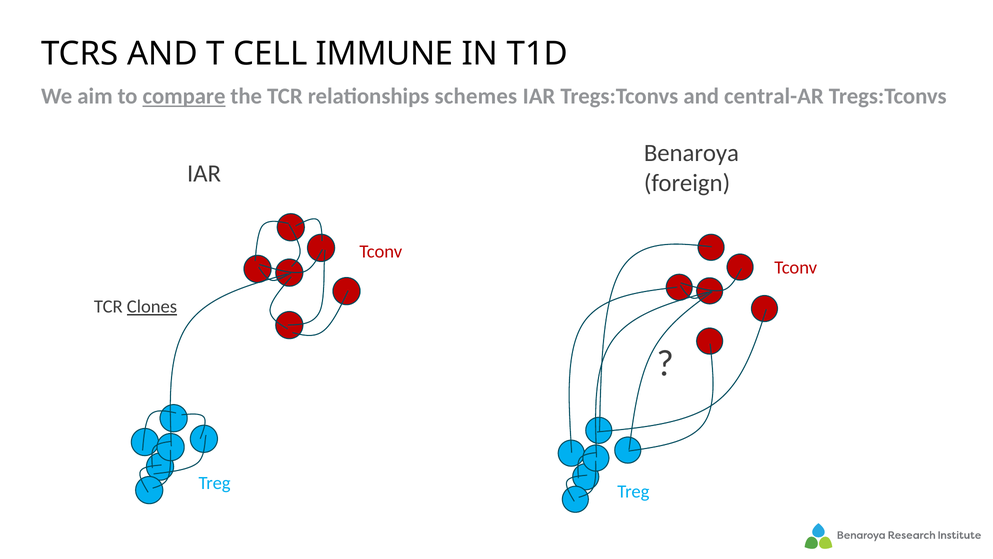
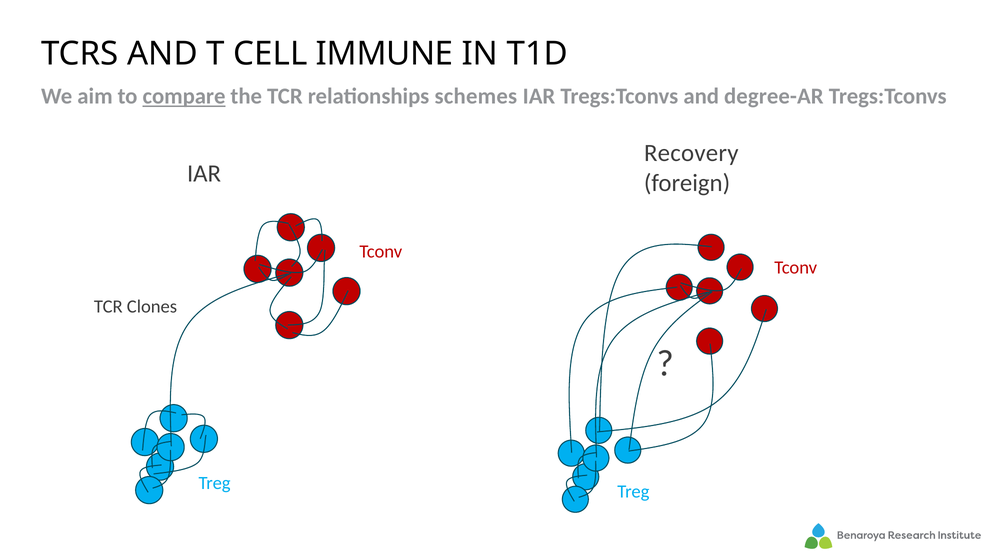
central-AR: central-AR -> degree-AR (774, 96)
Benaroya: Benaroya -> Recovery (691, 153)
Clones underline: present -> none (152, 307)
